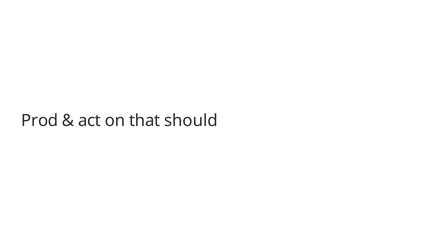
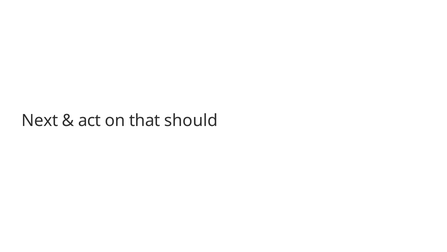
Prod: Prod -> Next (40, 120)
